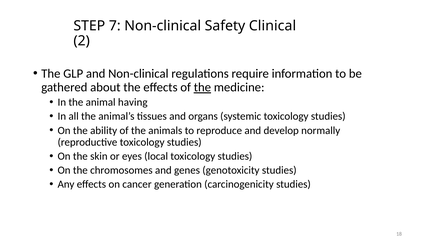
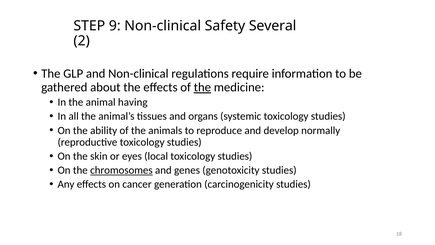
7: 7 -> 9 (115, 26)
Clinical: Clinical -> Several (273, 26)
chromosomes underline: none -> present (121, 170)
